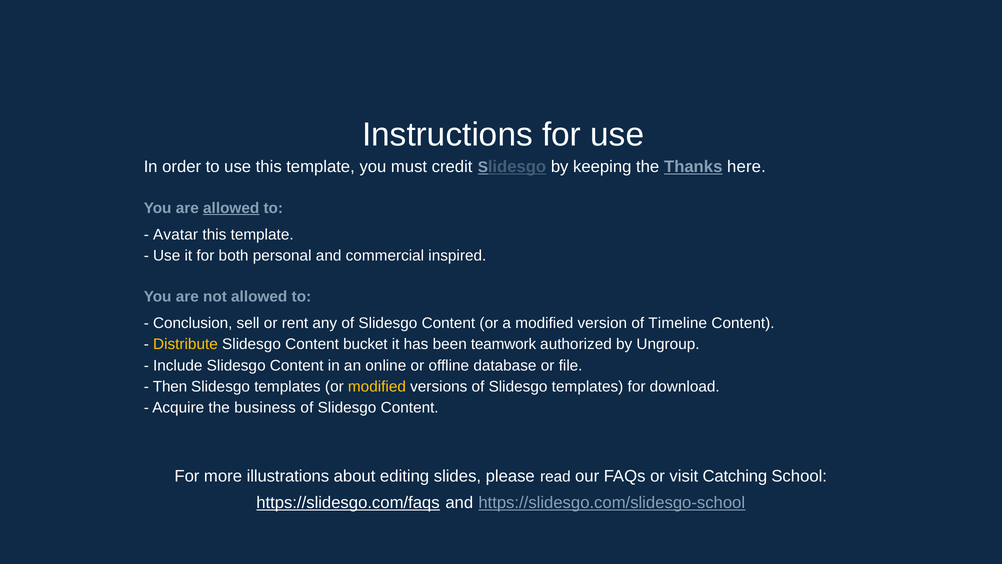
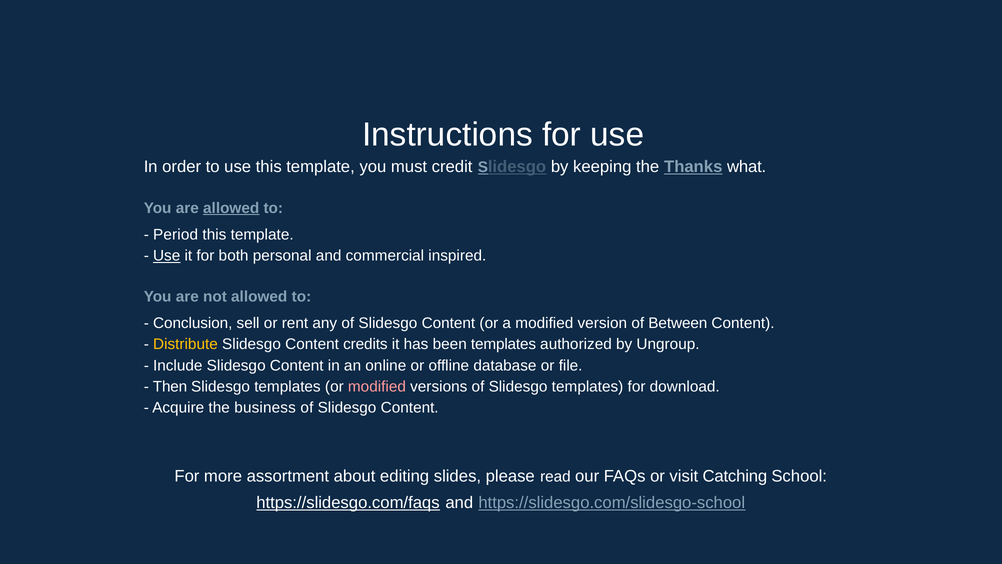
here: here -> what (747, 167)
Avatar: Avatar -> Period (176, 235)
Use underline: none -> present (167, 256)
Timeline: Timeline -> Between (678, 323)
bucket: bucket -> credits (365, 344)
been teamwork: teamwork -> templates (504, 344)
modified colour: yellow -> pink (377, 386)
illustrations: illustrations -> assortment (288, 476)
